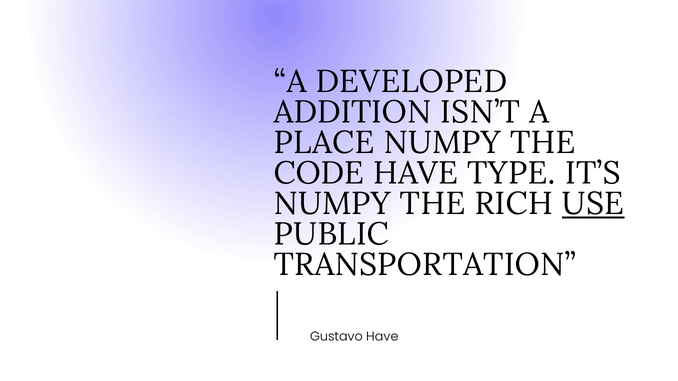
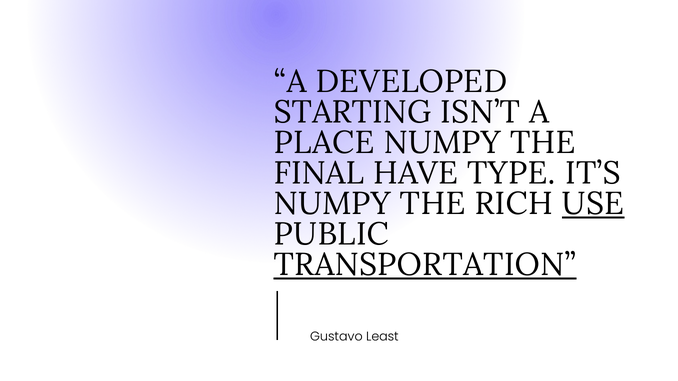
ADDITION: ADDITION -> STARTING (352, 112)
CODE: CODE -> FINAL (319, 173)
TRANSPORTATION underline: none -> present (425, 265)
Gustavo Have: Have -> Least (382, 337)
